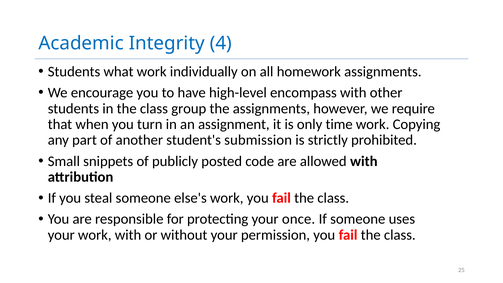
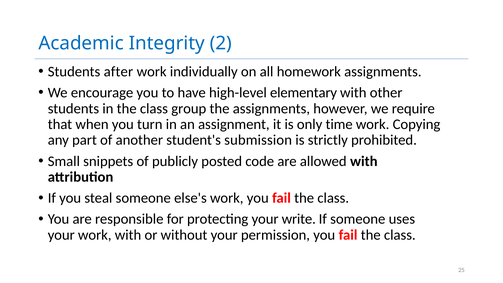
4: 4 -> 2 (221, 43)
what: what -> after (118, 72)
encompass: encompass -> elementary (304, 93)
once: once -> write (299, 219)
